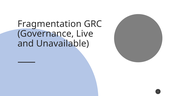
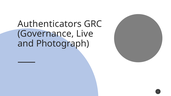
Fragmentation: Fragmentation -> Authenticators (50, 24)
Unavailable: Unavailable -> Photograph (63, 44)
